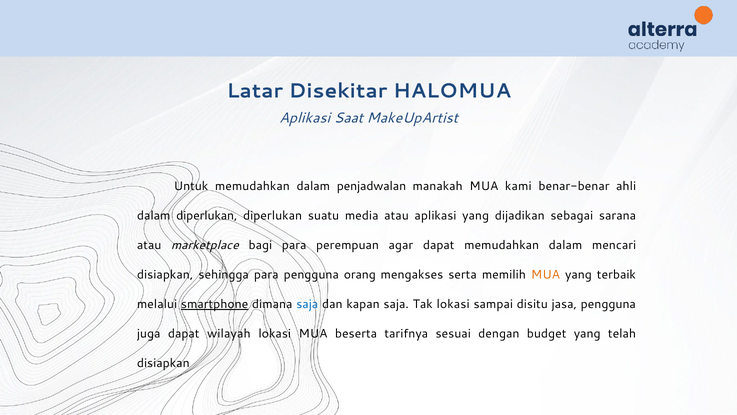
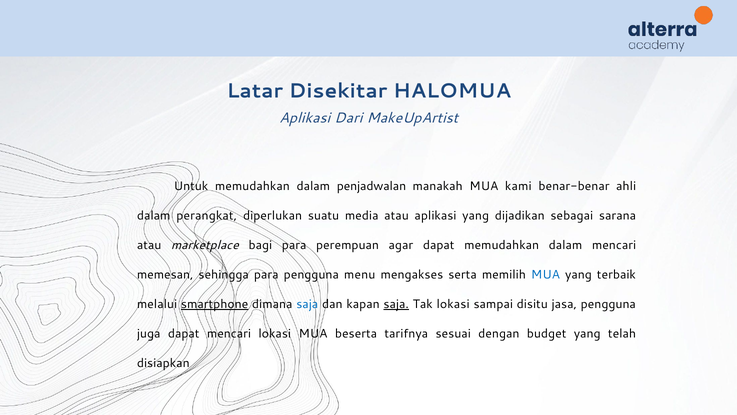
Saat: Saat -> Dari (348, 118)
dalam diperlukan: diperlukan -> perangkat (207, 215)
disiapkan: disiapkan -> memesan (165, 274)
orang: orang -> menu (360, 274)
MUA colour: orange -> blue (546, 274)
saja underline: none -> present (396, 304)
dapat wilayah: wilayah -> mencari (229, 333)
